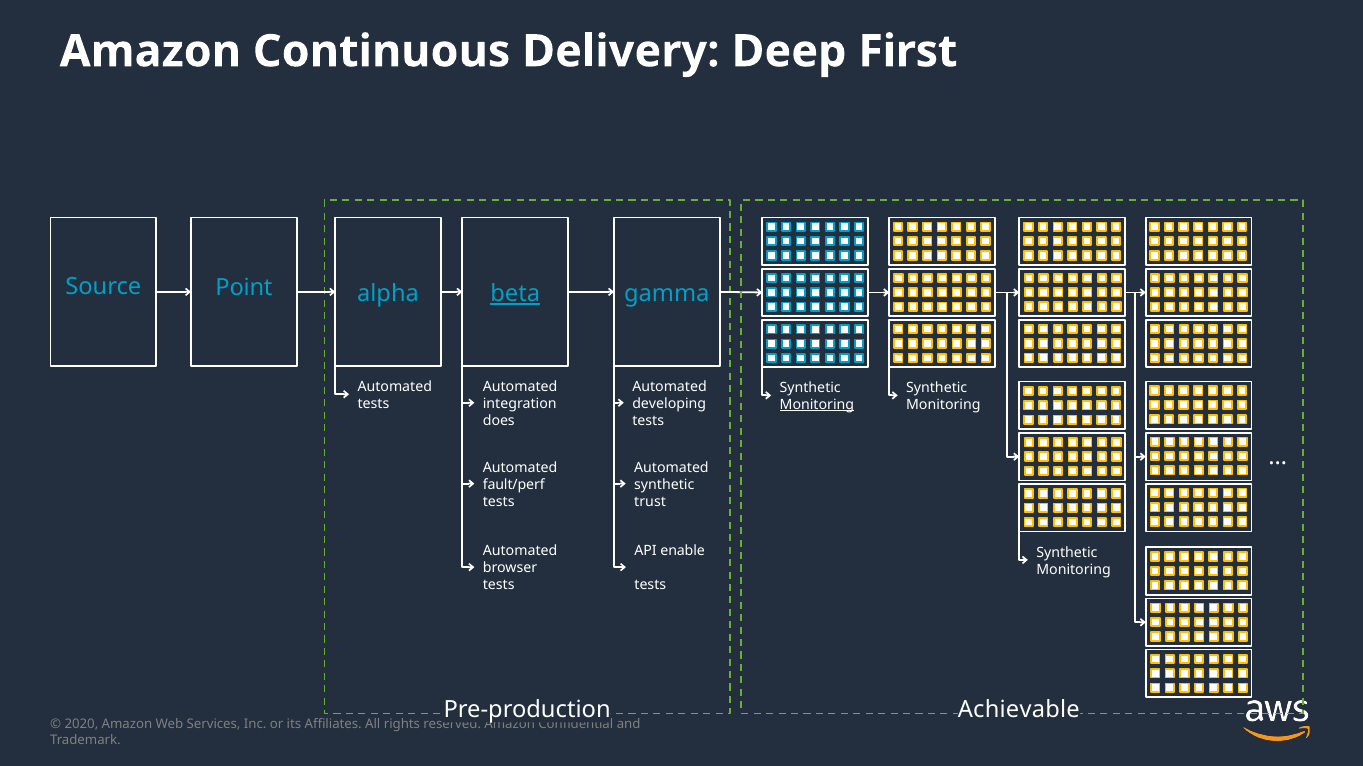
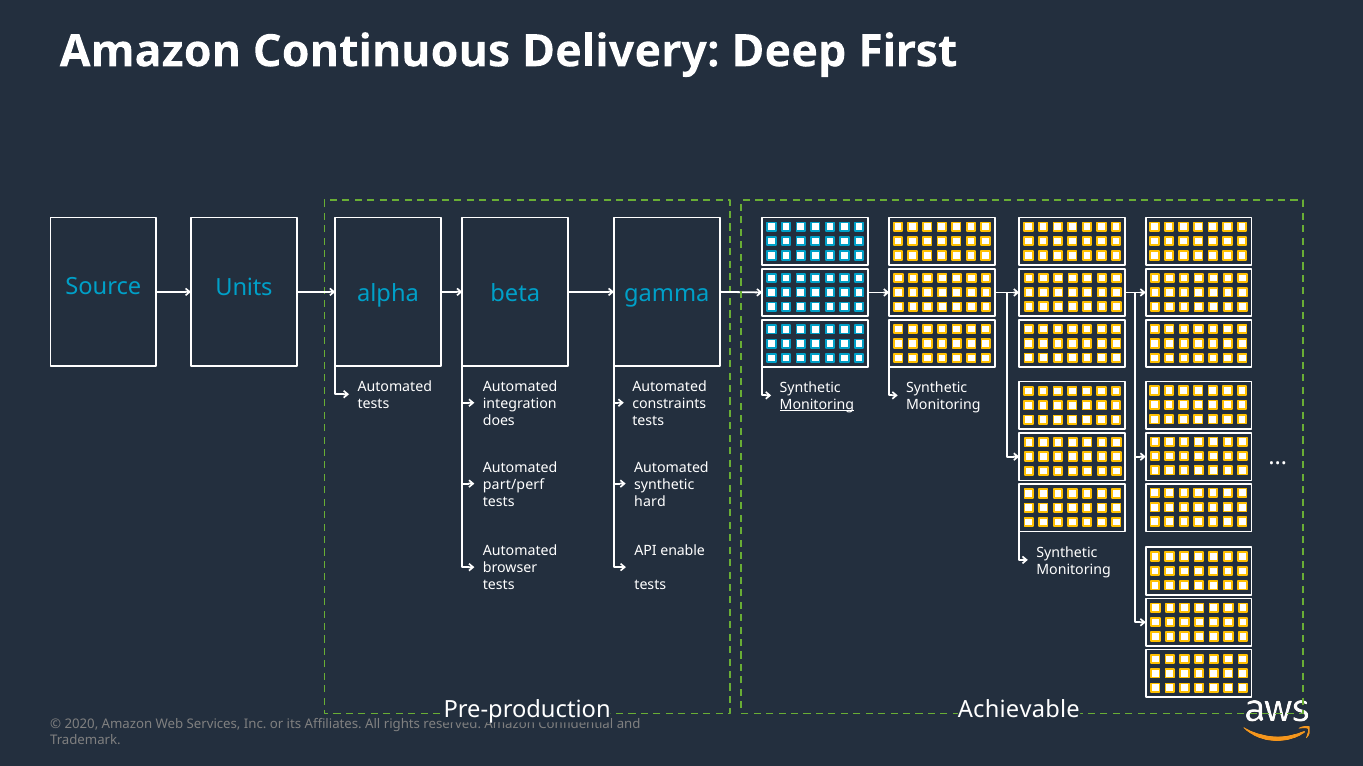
Point: Point -> Units (244, 288)
beta underline: present -> none (515, 294)
developing: developing -> constraints (669, 404)
fault/perf: fault/perf -> part/perf (514, 485)
trust: trust -> hard (650, 502)
